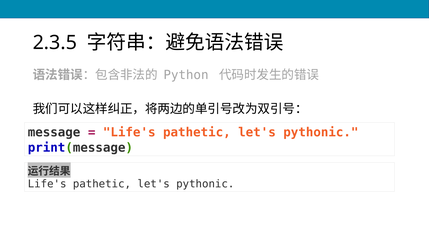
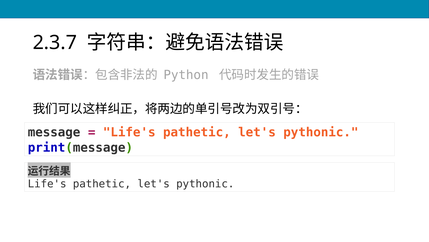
2.3.5: 2.3.5 -> 2.3.7 (55, 43)
